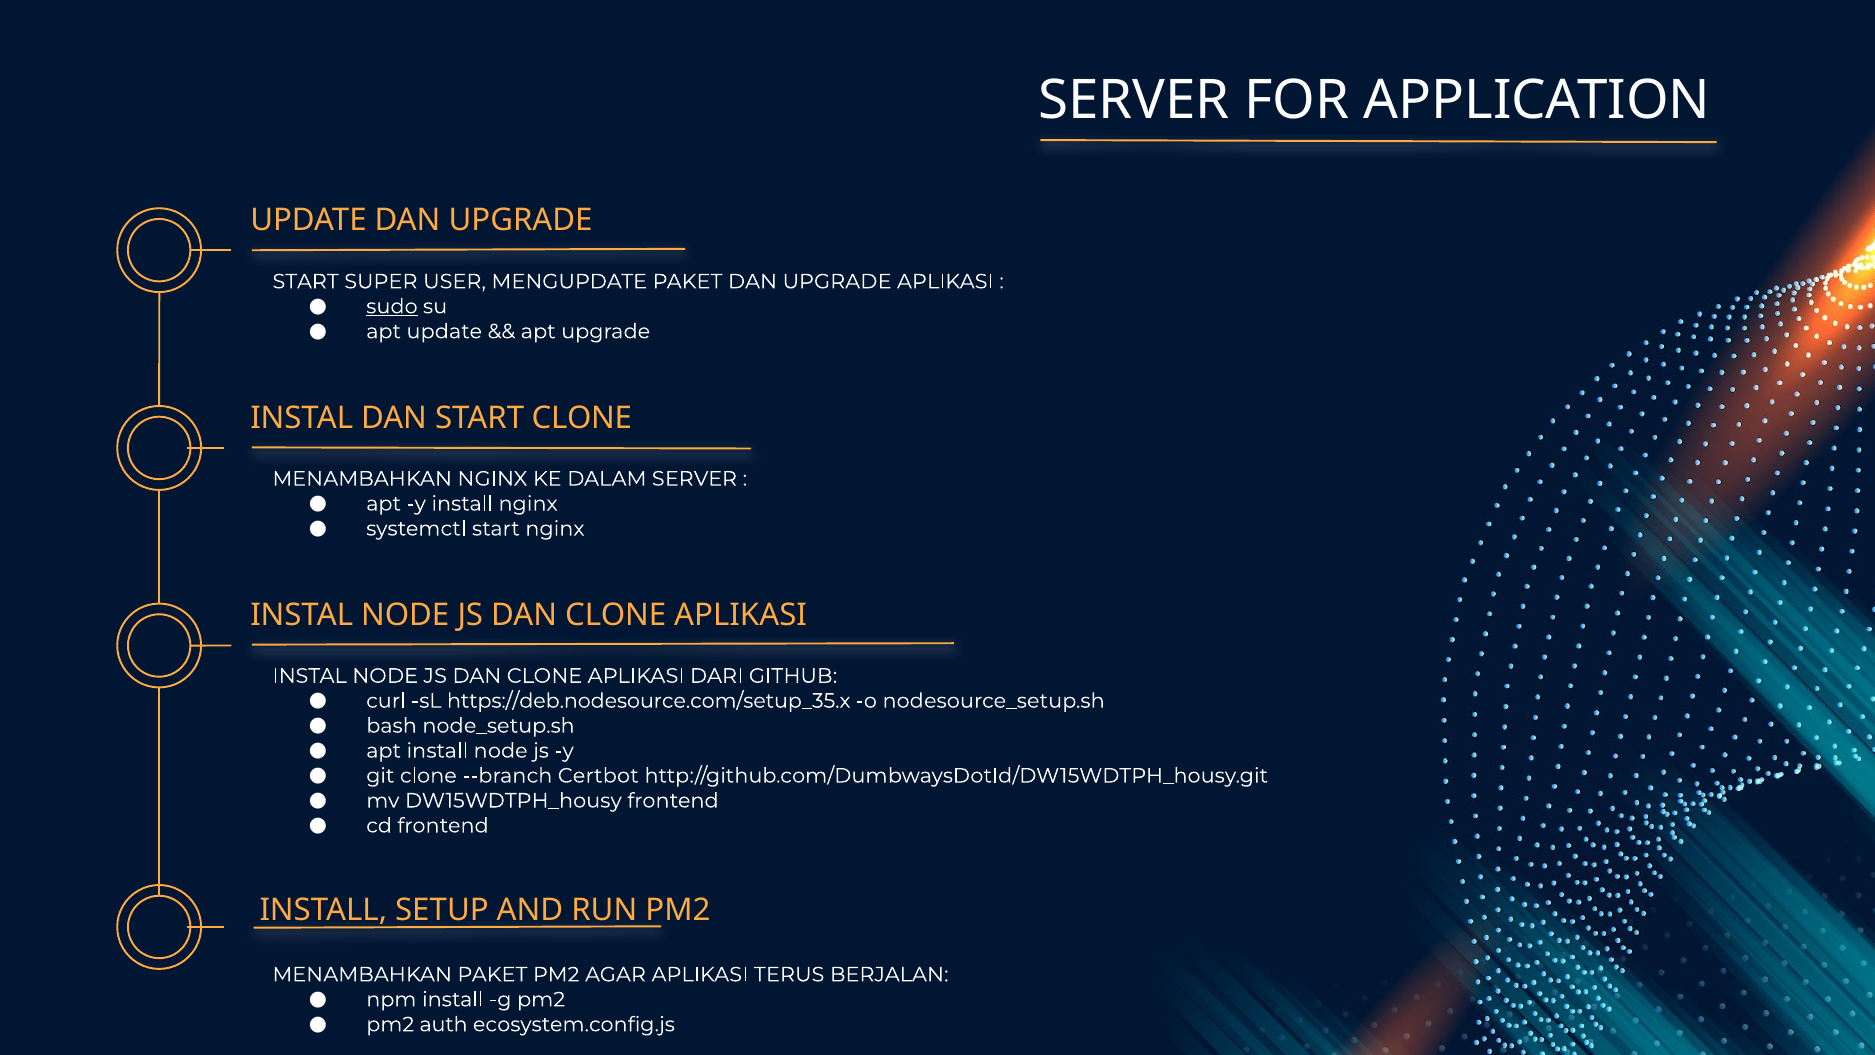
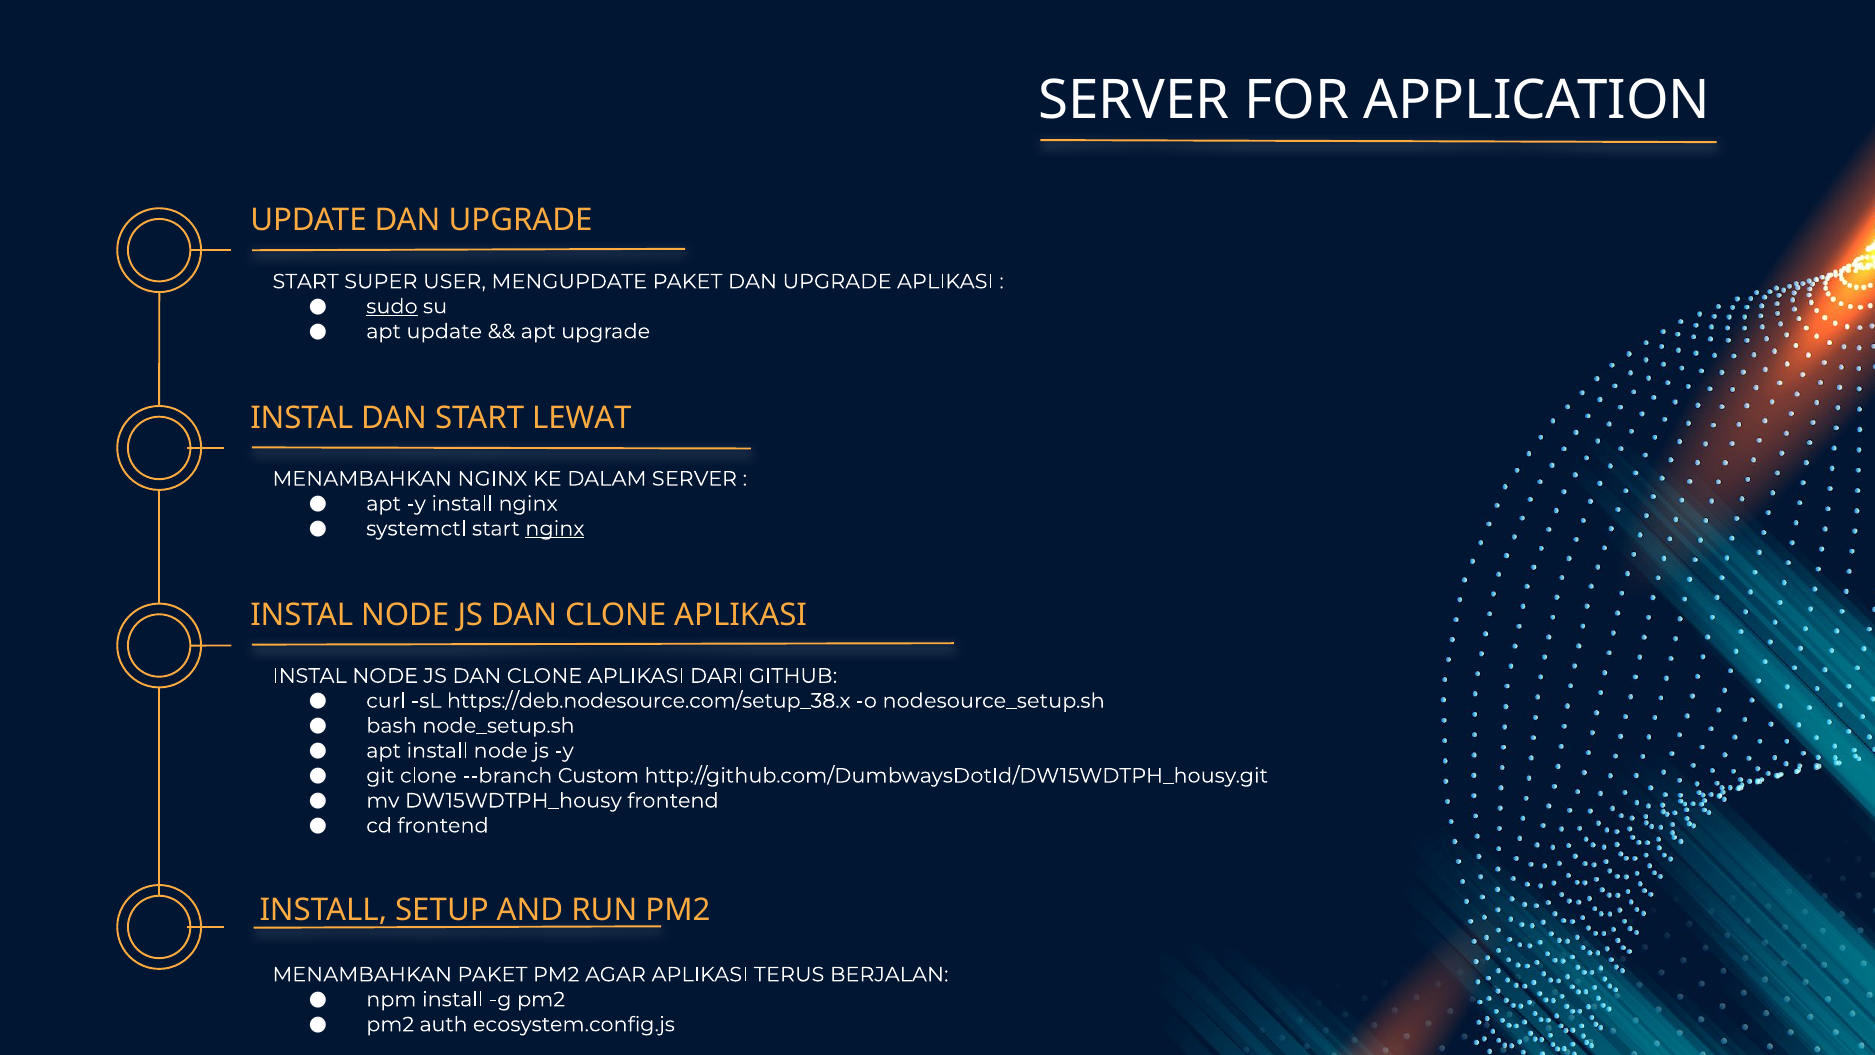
START CLONE: CLONE -> LEWAT (582, 418)
nginx underline: none -> present (555, 529)
https://deb.nodesource.com/setup_35.x: https://deb.nodesource.com/setup_35.x -> https://deb.nodesource.com/setup_38.x (649, 701)
Certbot: Certbot -> Custom (598, 776)
